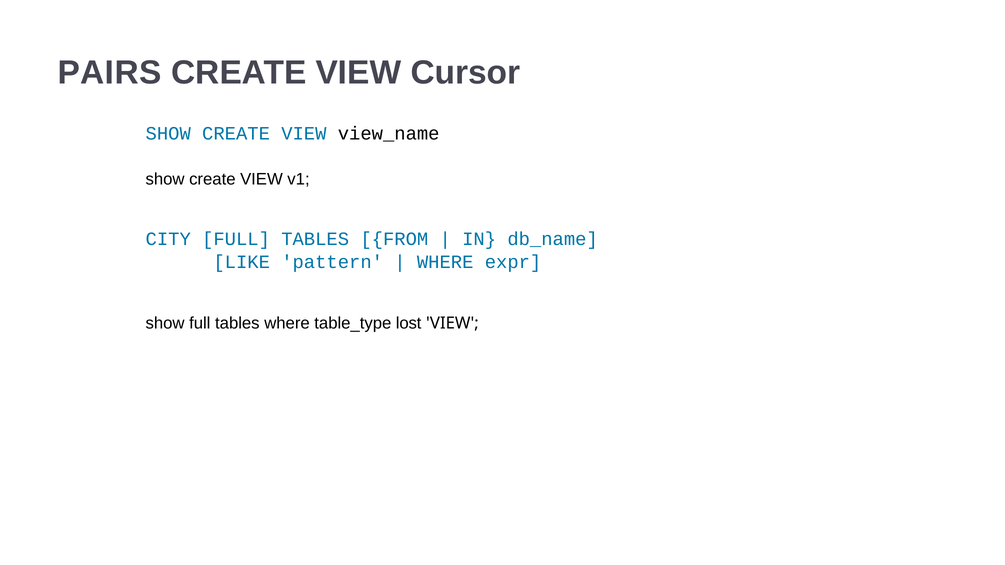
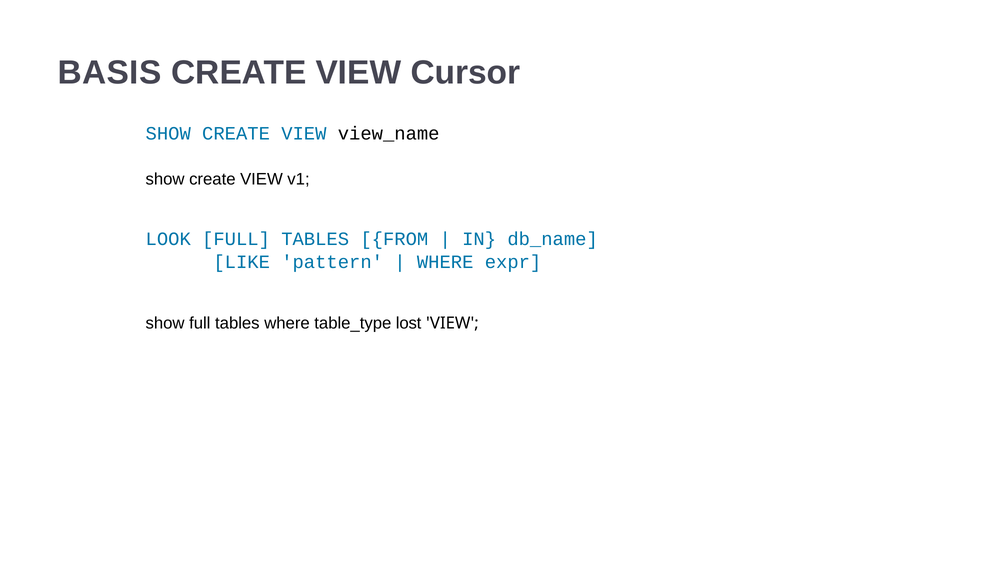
PAIRS: PAIRS -> BASIS (110, 73)
CITY: CITY -> LOOK (168, 239)
